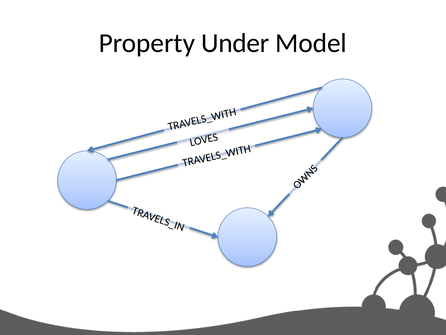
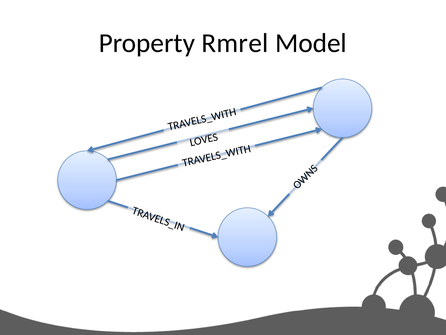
Under: Under -> Rmrel (235, 43)
